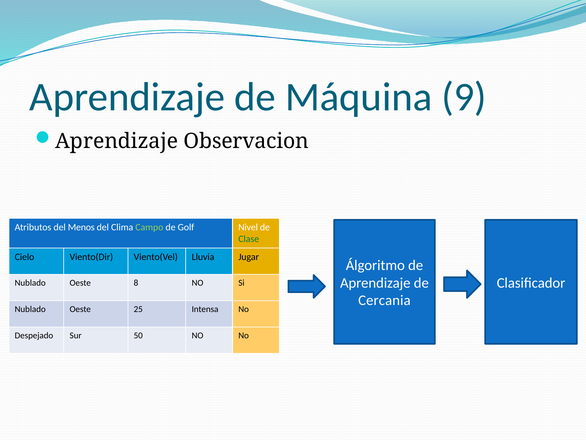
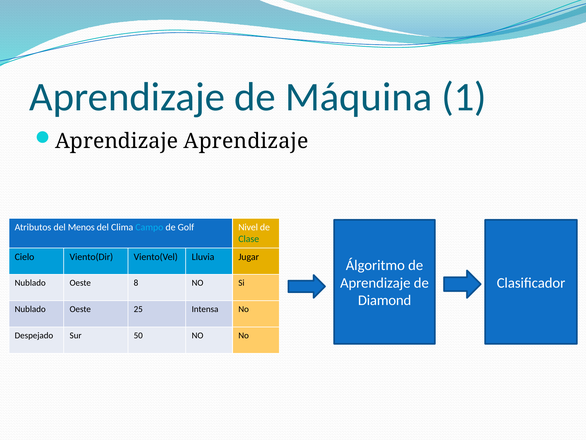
9: 9 -> 1 (464, 97)
Aprendizaje Observacion: Observacion -> Aprendizaje (246, 141)
Campo colour: light green -> light blue (149, 227)
Cercania: Cercania -> Diamond (385, 300)
